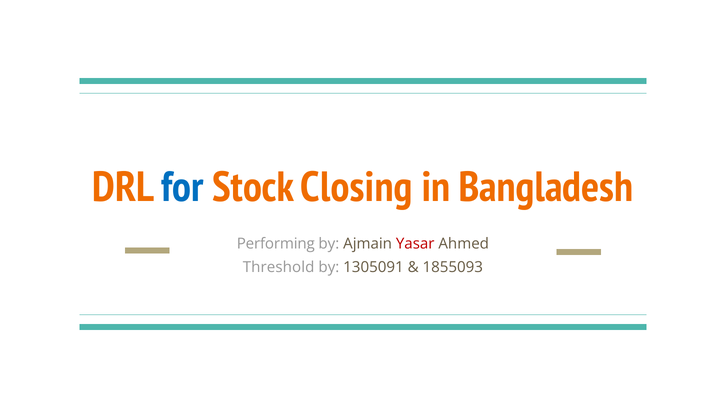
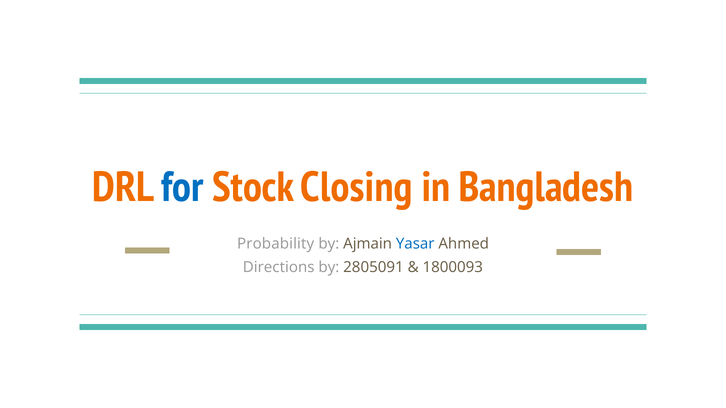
Performing: Performing -> Probability (276, 244)
Yasar colour: red -> blue (415, 244)
Threshold: Threshold -> Directions (279, 268)
1305091: 1305091 -> 2805091 (373, 268)
1855093: 1855093 -> 1800093 (453, 268)
